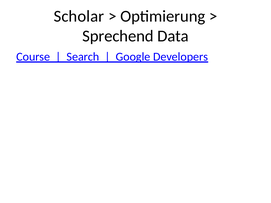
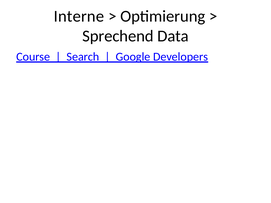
Scholar: Scholar -> Interne (79, 16)
